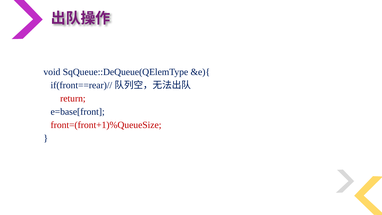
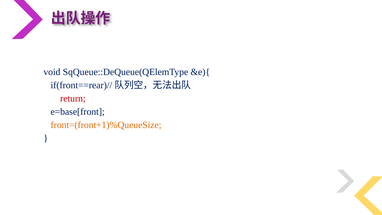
front=(front+1)%QueueSize colour: red -> orange (106, 125)
